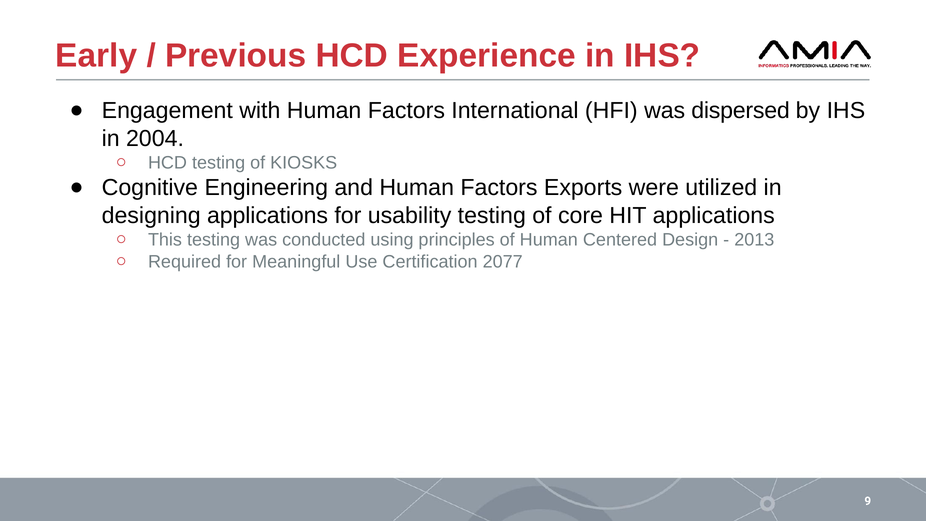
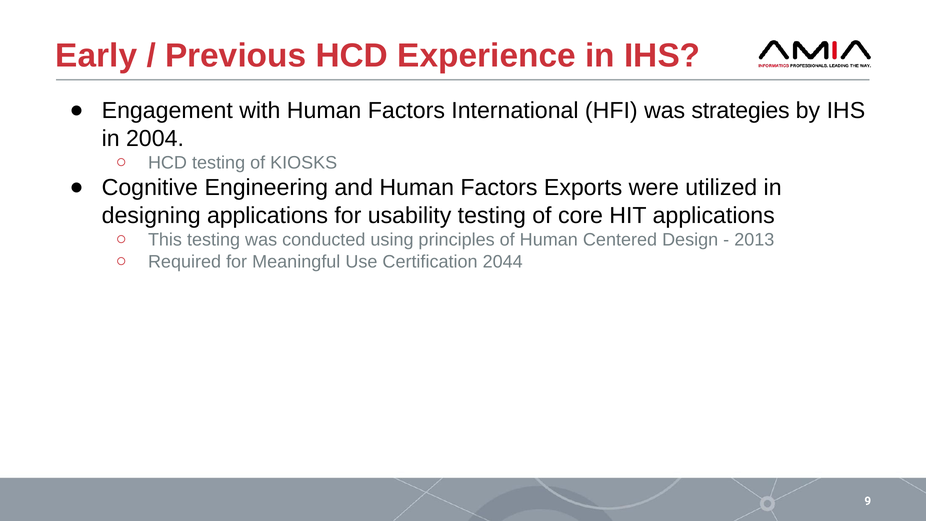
dispersed: dispersed -> strategies (741, 111)
2077: 2077 -> 2044 (503, 262)
